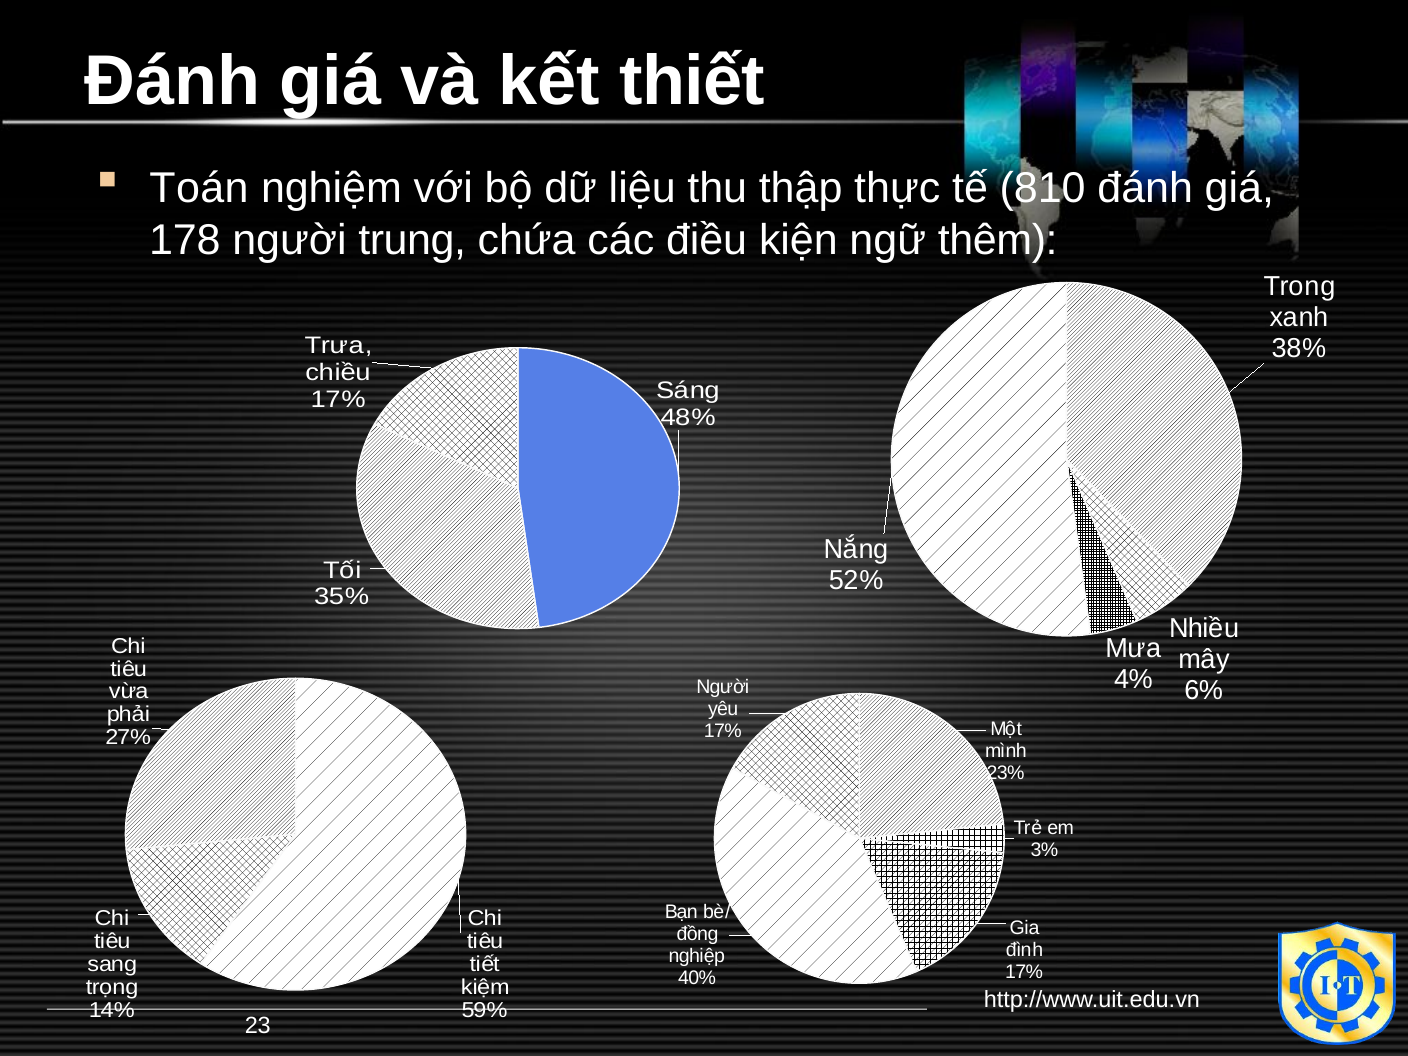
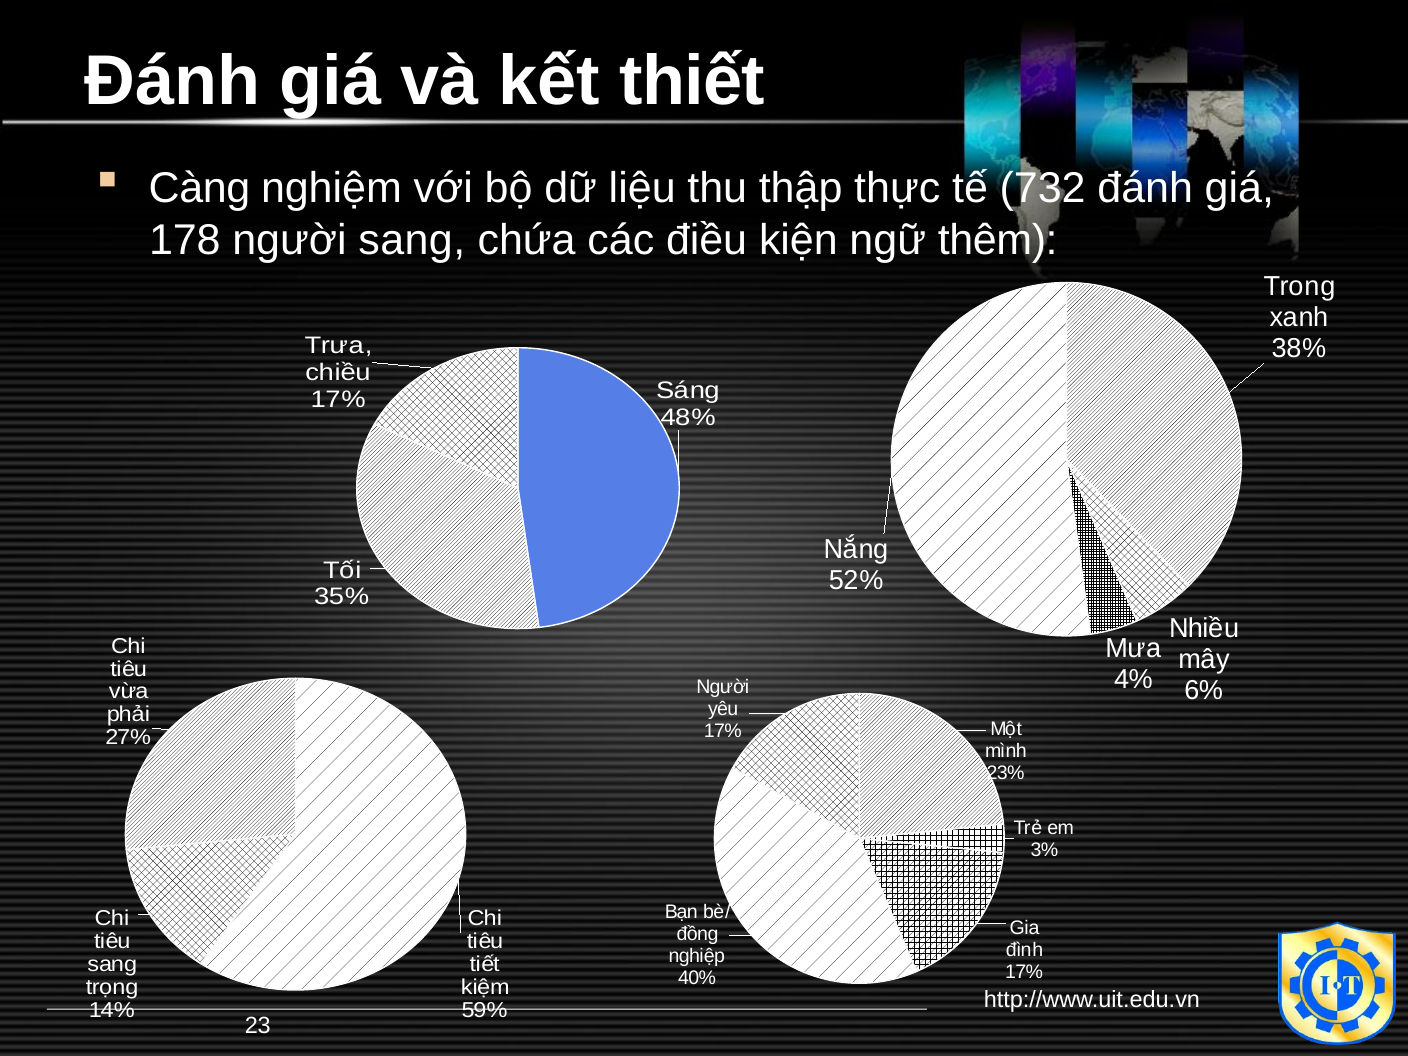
Toán: Toán -> Càng (199, 188)
810: 810 -> 732 (1043, 188)
người trung: trung -> sang (412, 240)
